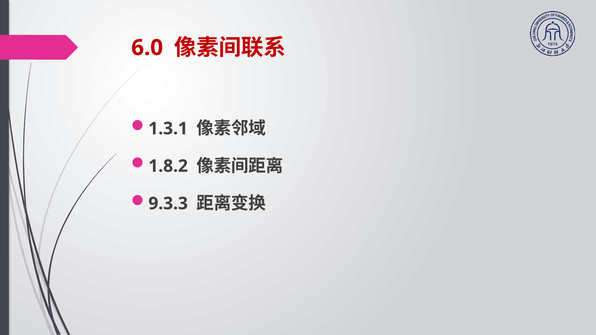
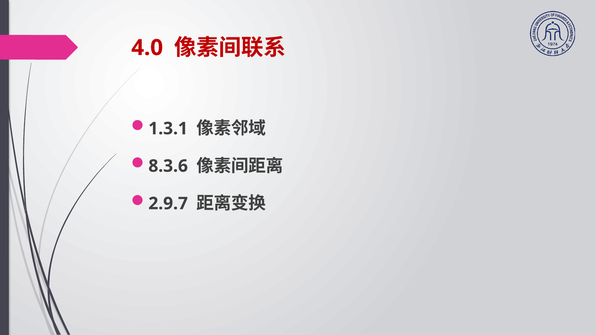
6.0: 6.0 -> 4.0 (147, 48)
1.8.2: 1.8.2 -> 8.3.6 (168, 166)
9.3.3: 9.3.3 -> 2.9.7 (168, 204)
